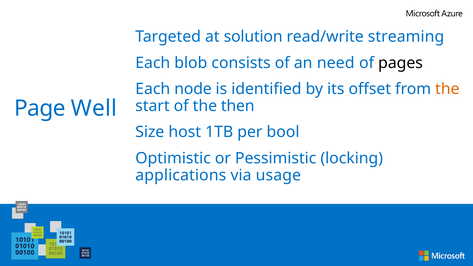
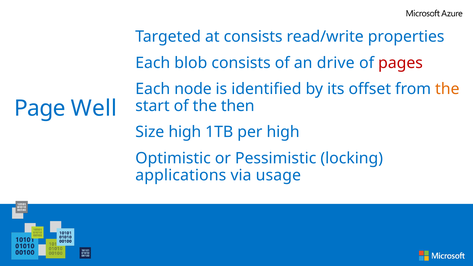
at solution: solution -> consists (253, 37)
streaming: streaming -> properties (406, 37)
need: need -> drive (336, 63)
pages colour: black -> red (401, 63)
Size host: host -> high (185, 132)
per bool: bool -> high (283, 132)
